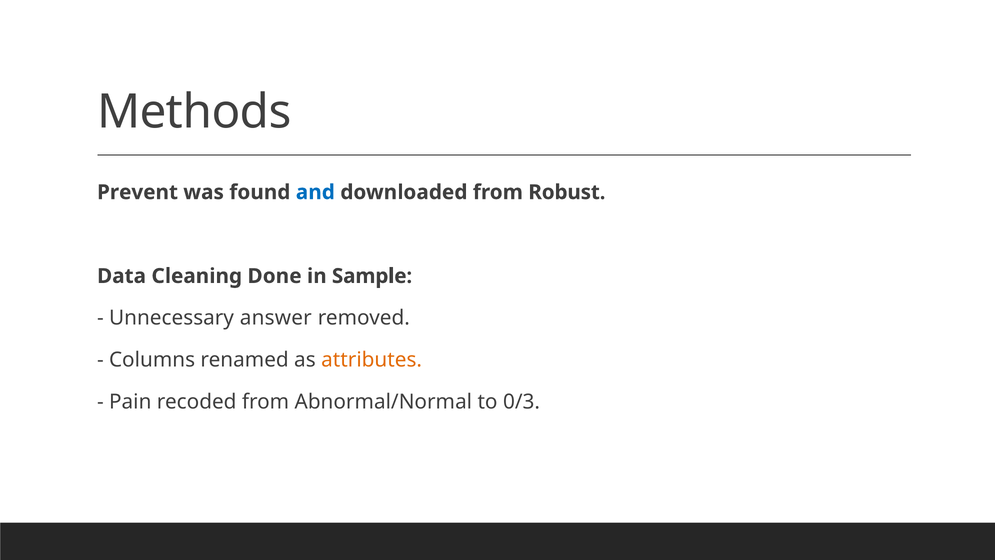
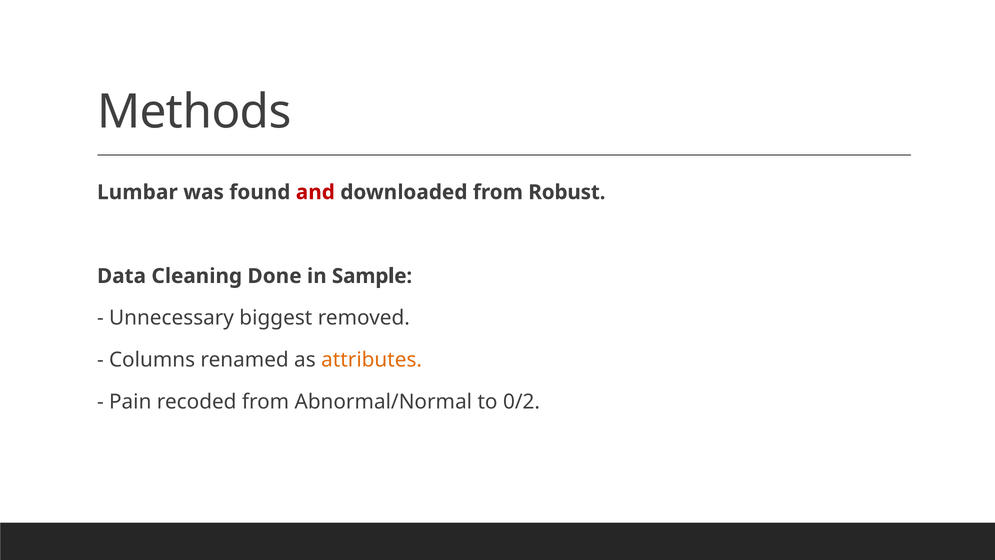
Prevent: Prevent -> Lumbar (137, 192)
and colour: blue -> red (315, 192)
answer: answer -> biggest (276, 318)
0/3: 0/3 -> 0/2 (522, 402)
